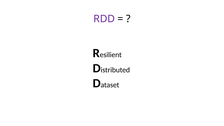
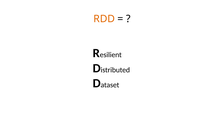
RDD colour: purple -> orange (104, 19)
